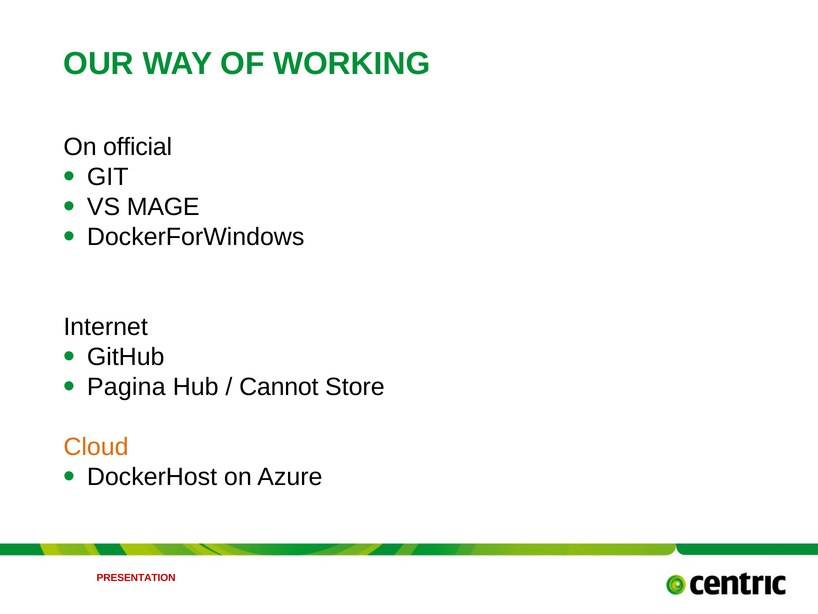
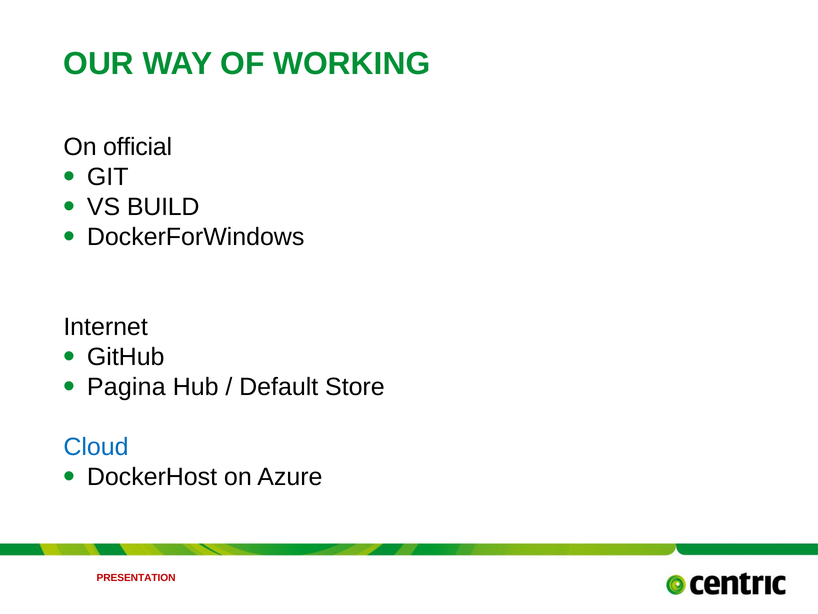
MAGE: MAGE -> BUILD (163, 207)
Cannot: Cannot -> Default (279, 387)
Cloud colour: orange -> blue (96, 447)
